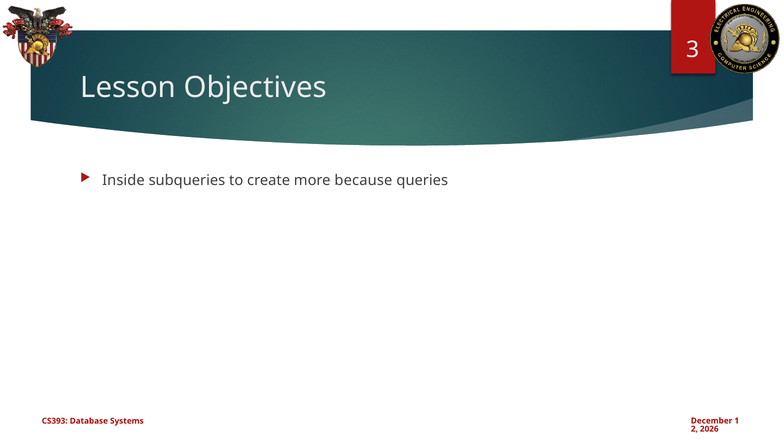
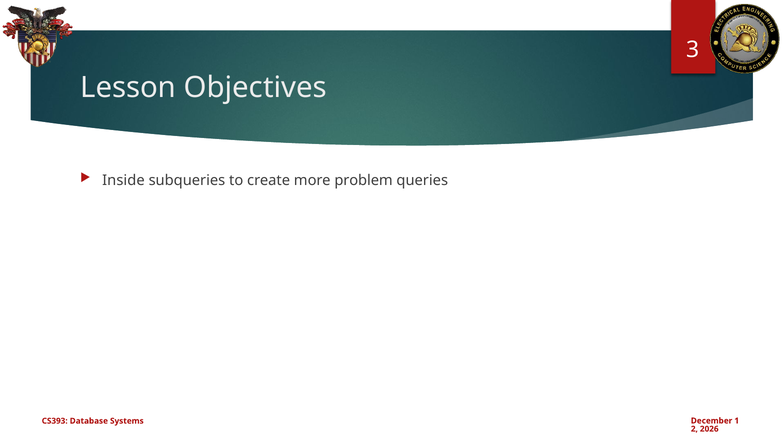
because: because -> problem (364, 180)
